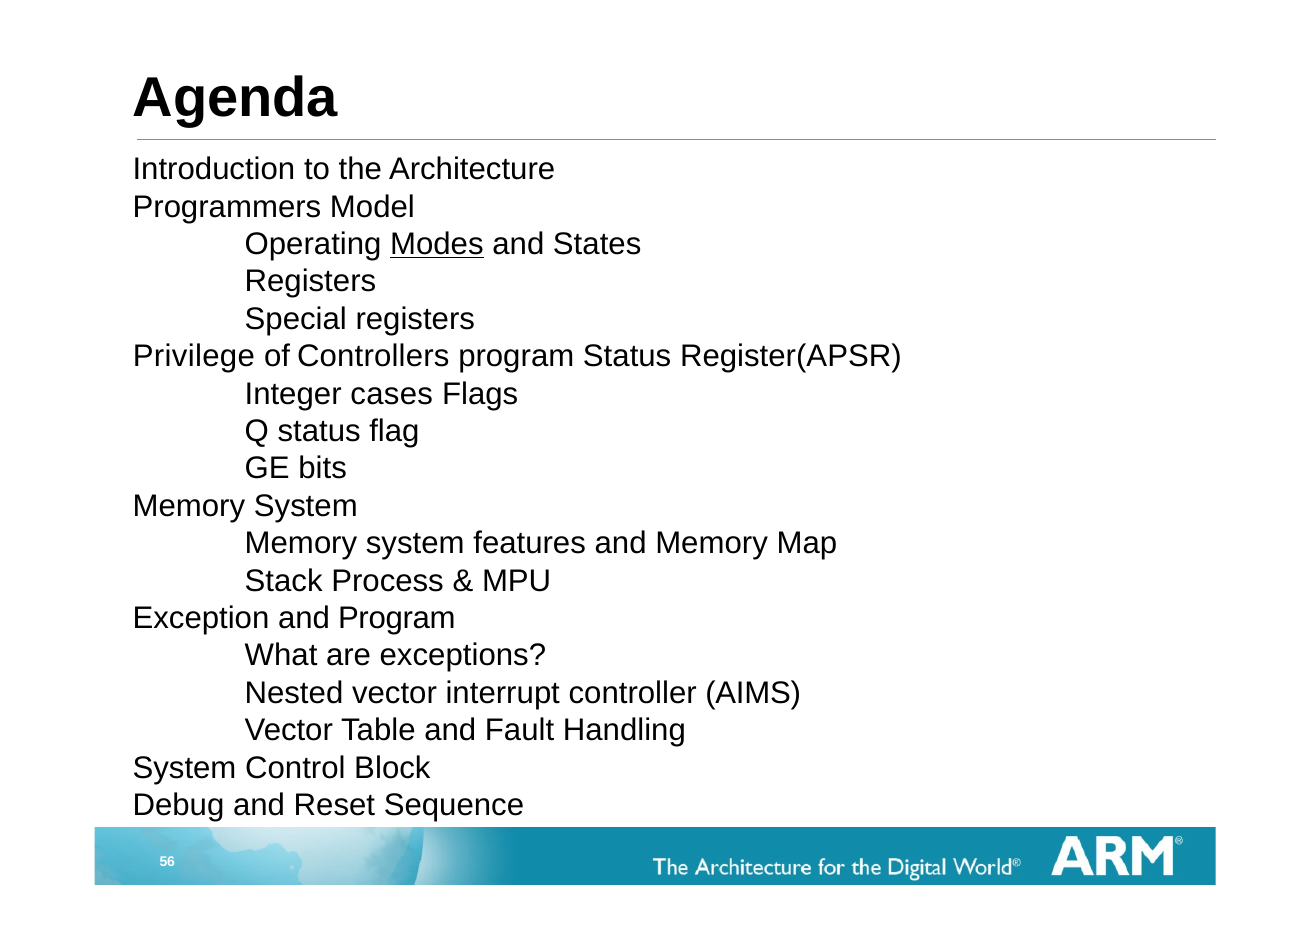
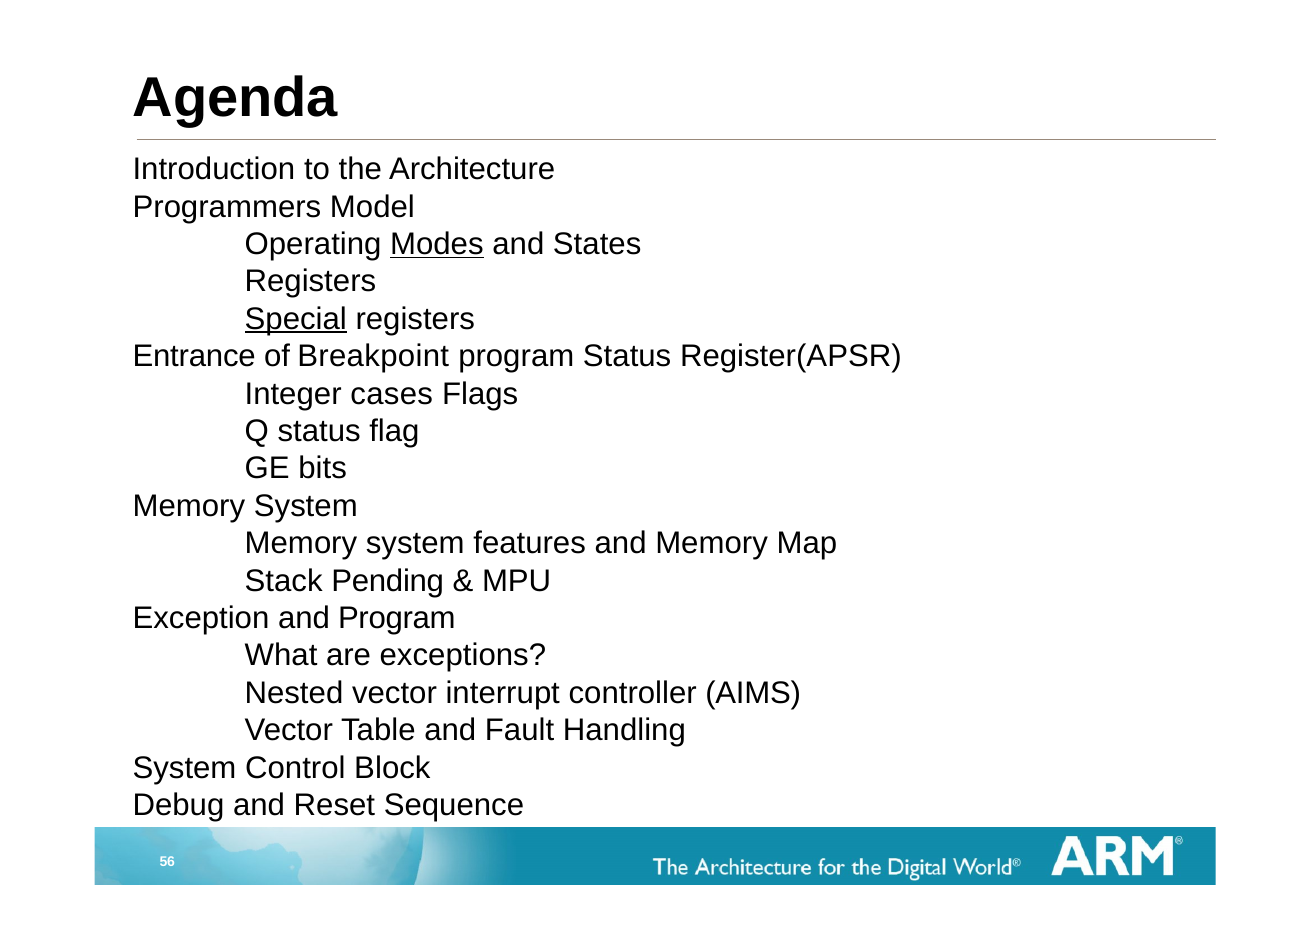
Special underline: none -> present (296, 319)
Privilege: Privilege -> Entrance (194, 356)
Controllers: Controllers -> Breakpoint (373, 356)
Process: Process -> Pending (388, 580)
